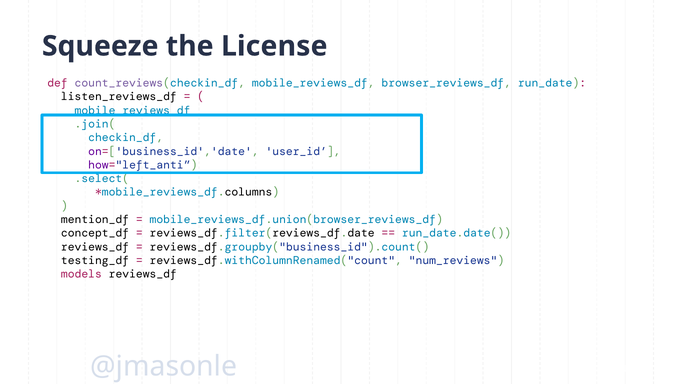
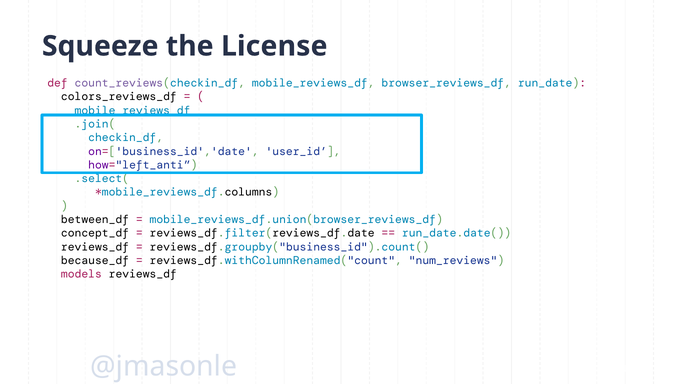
listen_reviews_df: listen_reviews_df -> colors_reviews_df (119, 97)
mention_df: mention_df -> between_df (95, 219)
testing_df: testing_df -> because_df (95, 260)
